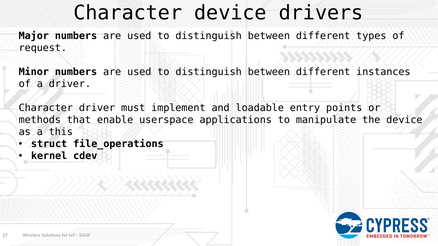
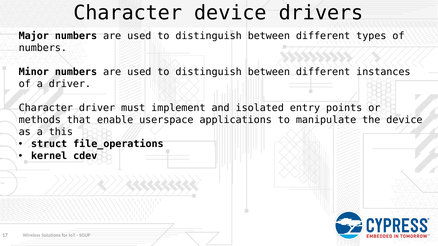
request: request -> numbers (43, 48)
loadable: loadable -> isolated (260, 108)
